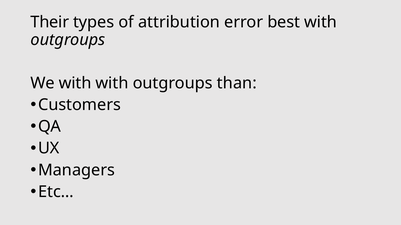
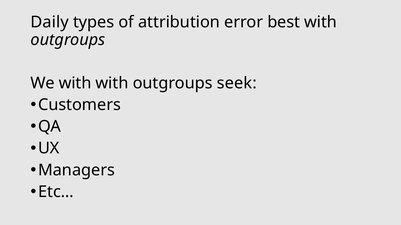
Their: Their -> Daily (50, 22)
than: than -> seek (237, 83)
